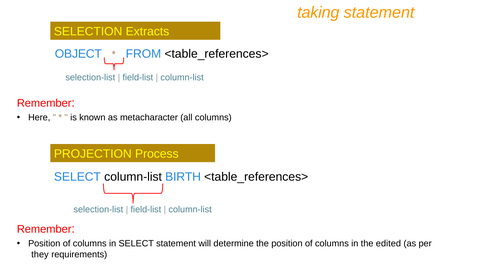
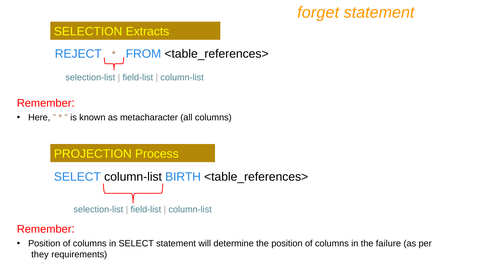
taking: taking -> forget (318, 13)
OBJECT: OBJECT -> REJECT (78, 54)
edited: edited -> failure (388, 243)
